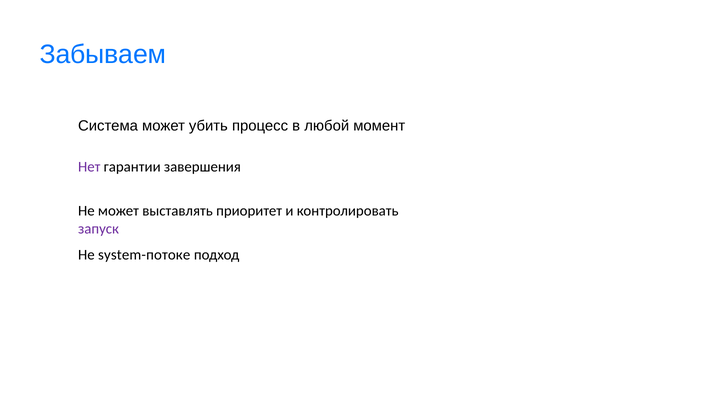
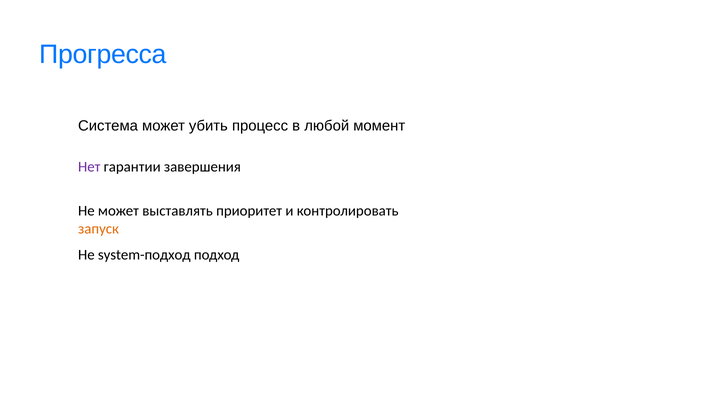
Забываем: Забываем -> Прогресса (103, 55)
запуск colour: purple -> orange (99, 229)
system-потоке: system-потоке -> system-подход (144, 255)
